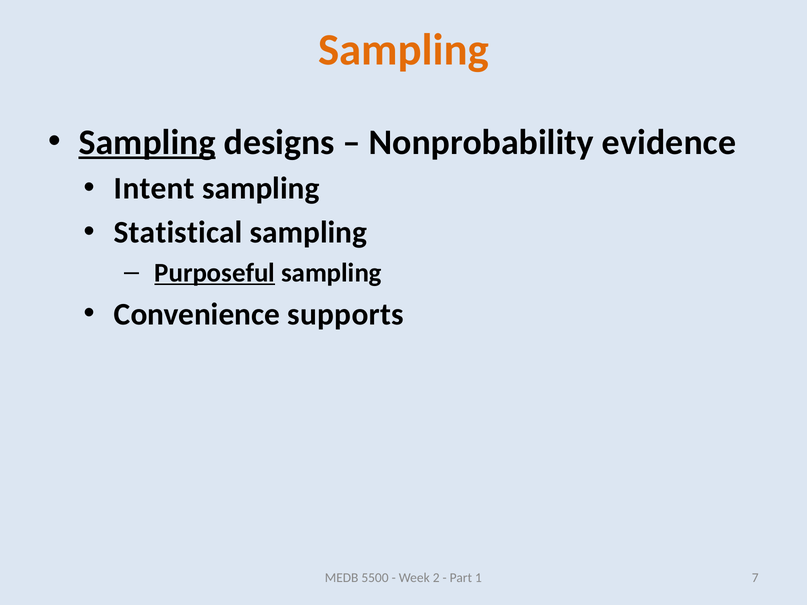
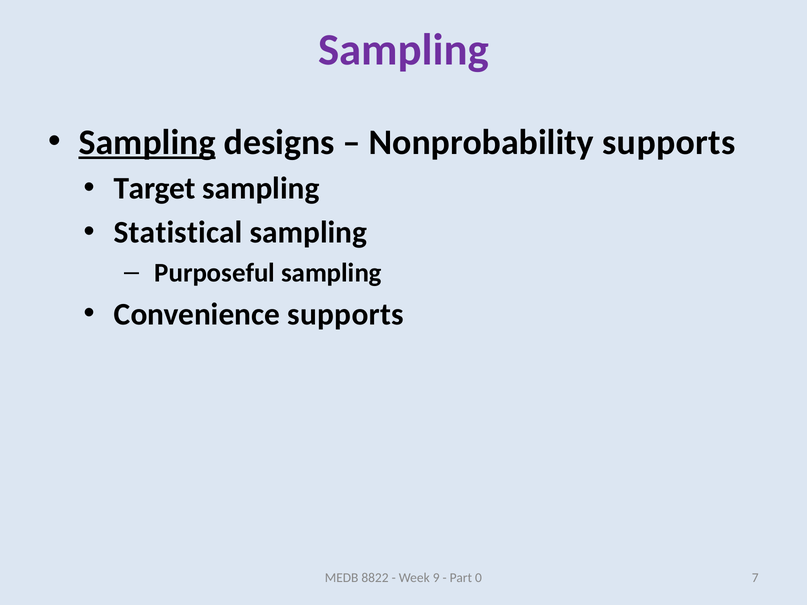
Sampling colour: orange -> purple (403, 50)
Nonprobability evidence: evidence -> supports (669, 142)
Intent: Intent -> Target (155, 189)
Purposeful underline: present -> none (215, 273)
5500: 5500 -> 8822 (375, 578)
2: 2 -> 9 (436, 578)
1: 1 -> 0 (478, 578)
